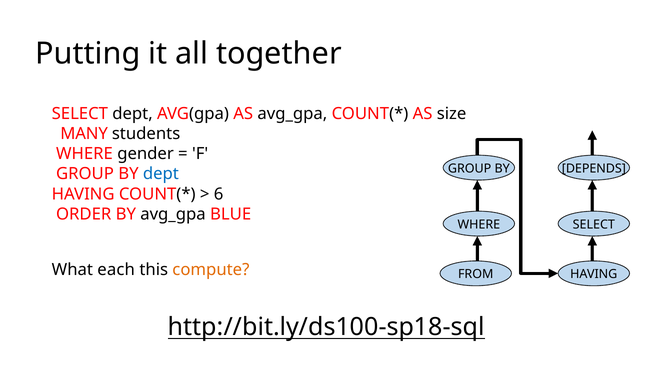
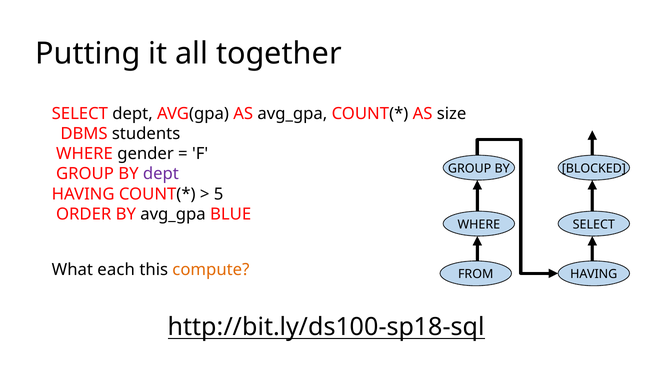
MANY: MANY -> DBMS (84, 134)
DEPENDS: DEPENDS -> BLOCKED (594, 168)
dept colour: blue -> purple (161, 174)
6: 6 -> 5 (219, 194)
